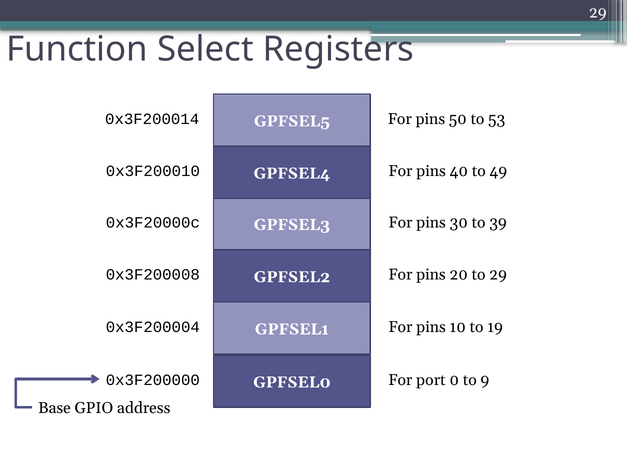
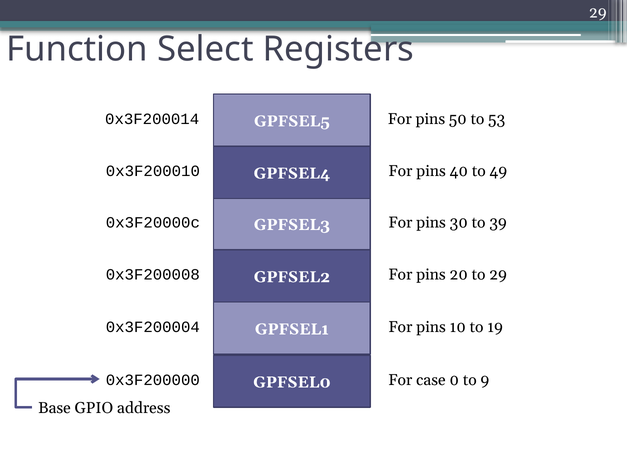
port: port -> case (431, 380)
